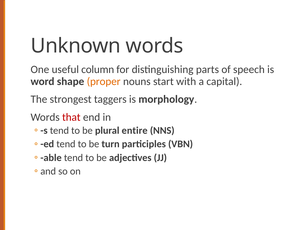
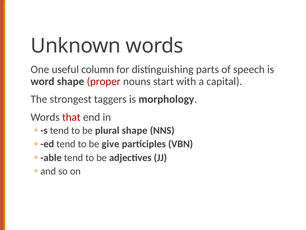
proper colour: orange -> red (104, 81)
plural entire: entire -> shape (135, 130)
turn: turn -> give (110, 144)
